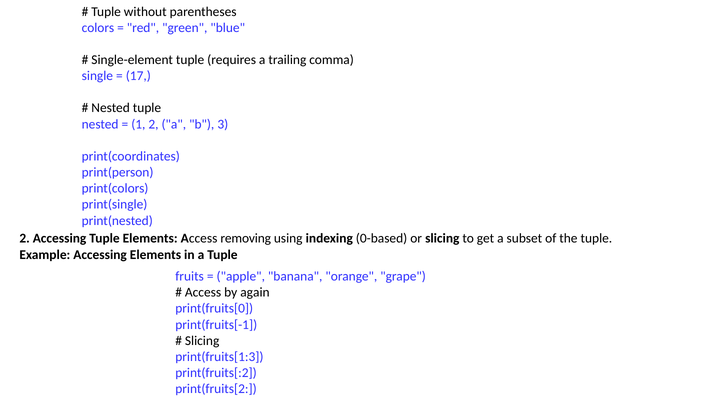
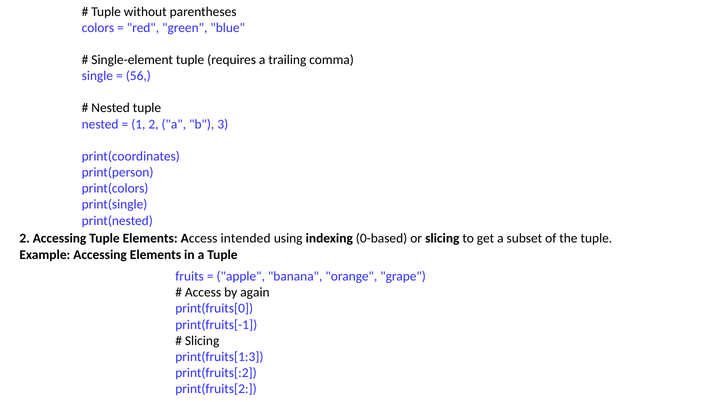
17: 17 -> 56 (138, 76)
removing: removing -> intended (246, 239)
